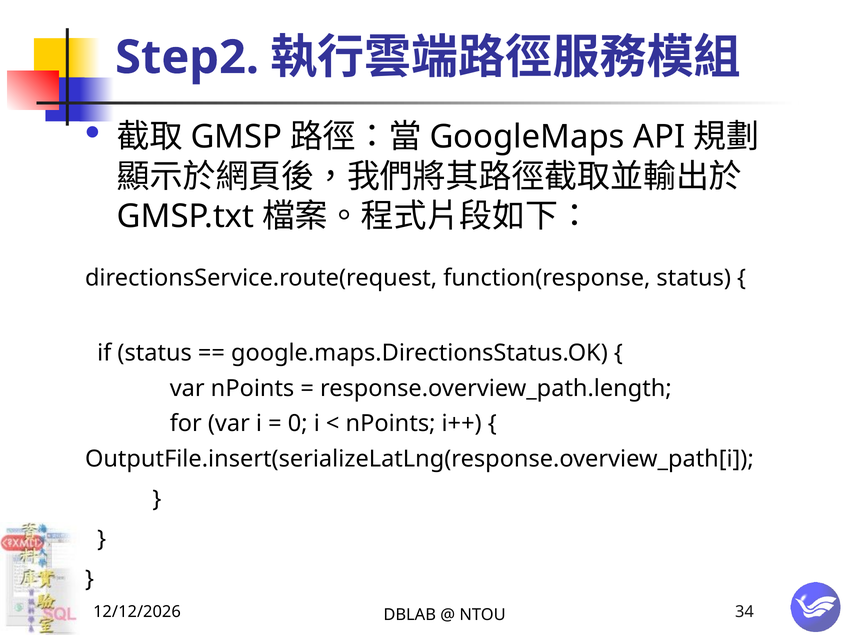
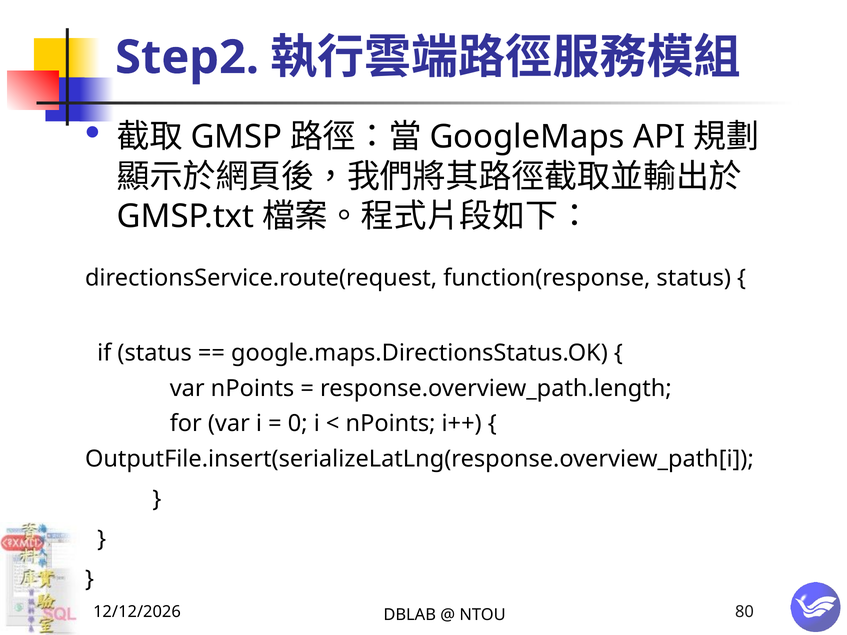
34: 34 -> 80 (744, 612)
